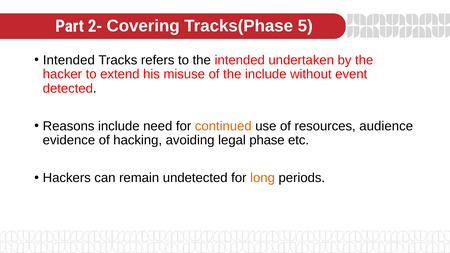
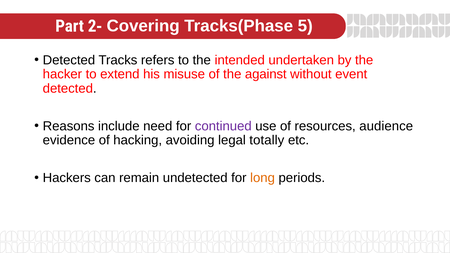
Intended: Intended -> Detected (69, 60)
the include: include -> against (266, 74)
continued colour: orange -> purple (223, 126)
phase: phase -> totally (267, 140)
